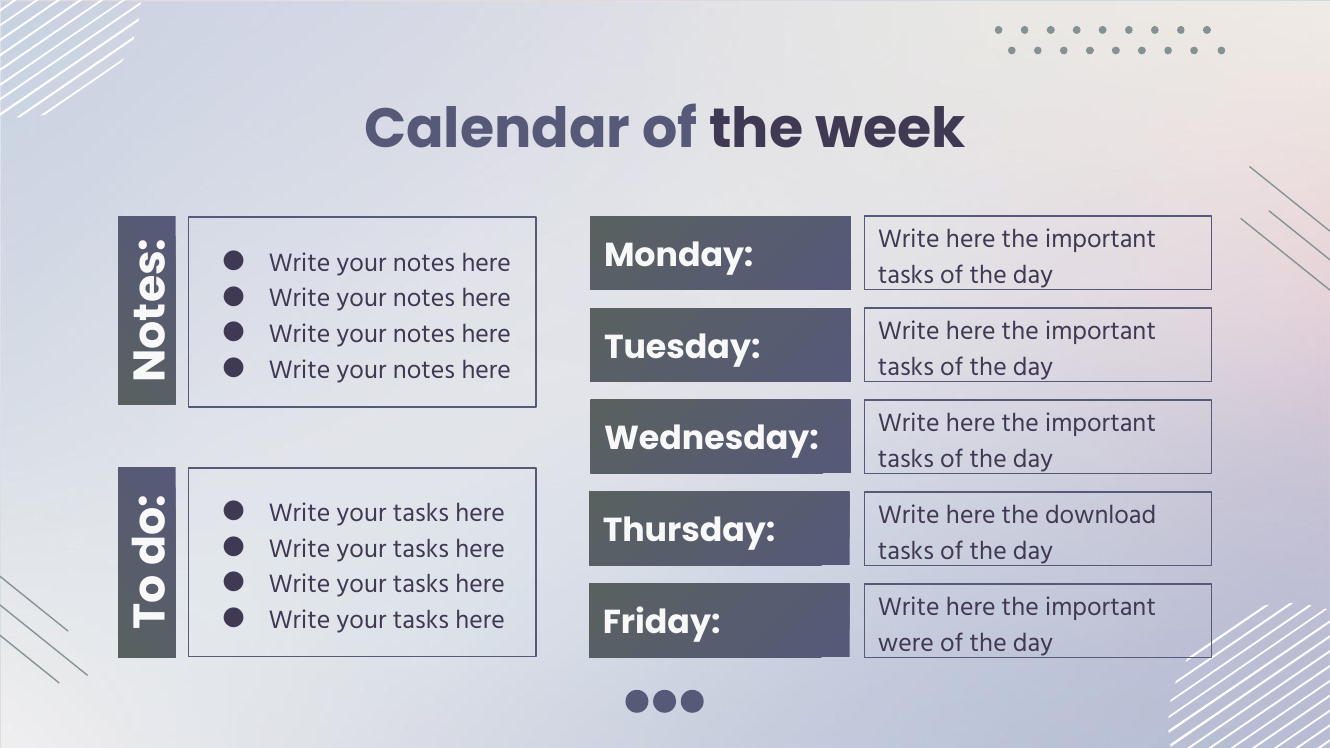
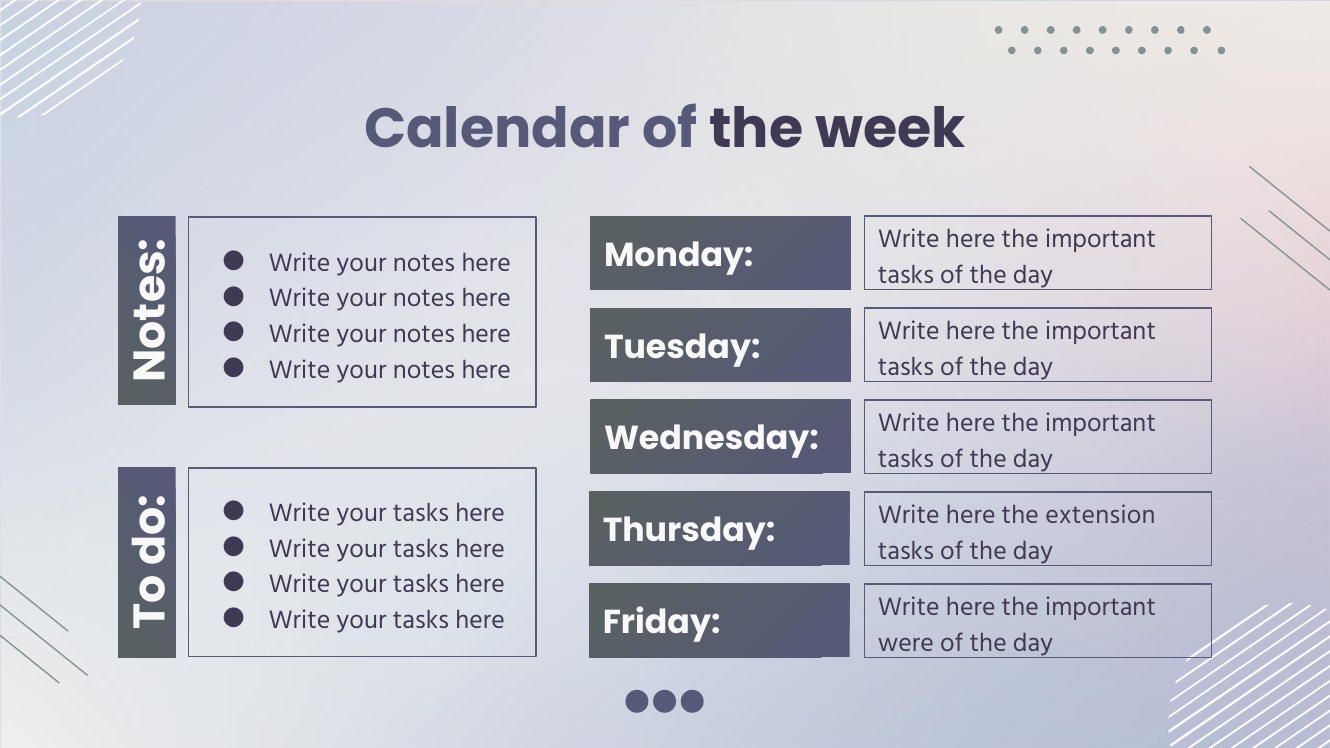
download: download -> extension (1101, 515)
